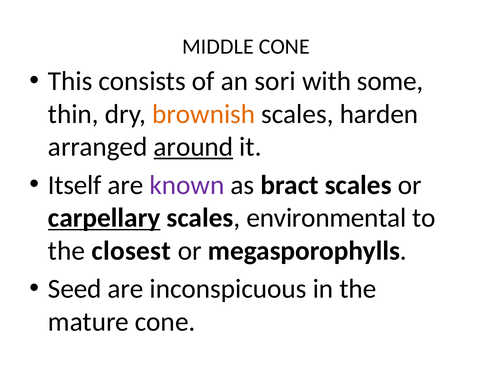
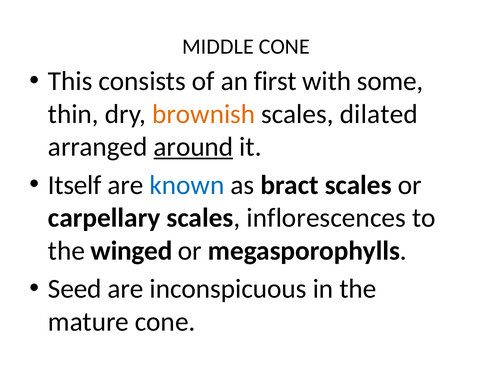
sori: sori -> first (275, 81)
harden: harden -> dilated (379, 114)
known colour: purple -> blue (187, 185)
carpellary underline: present -> none (104, 218)
environmental: environmental -> inflorescences (326, 218)
closest: closest -> winged (131, 251)
